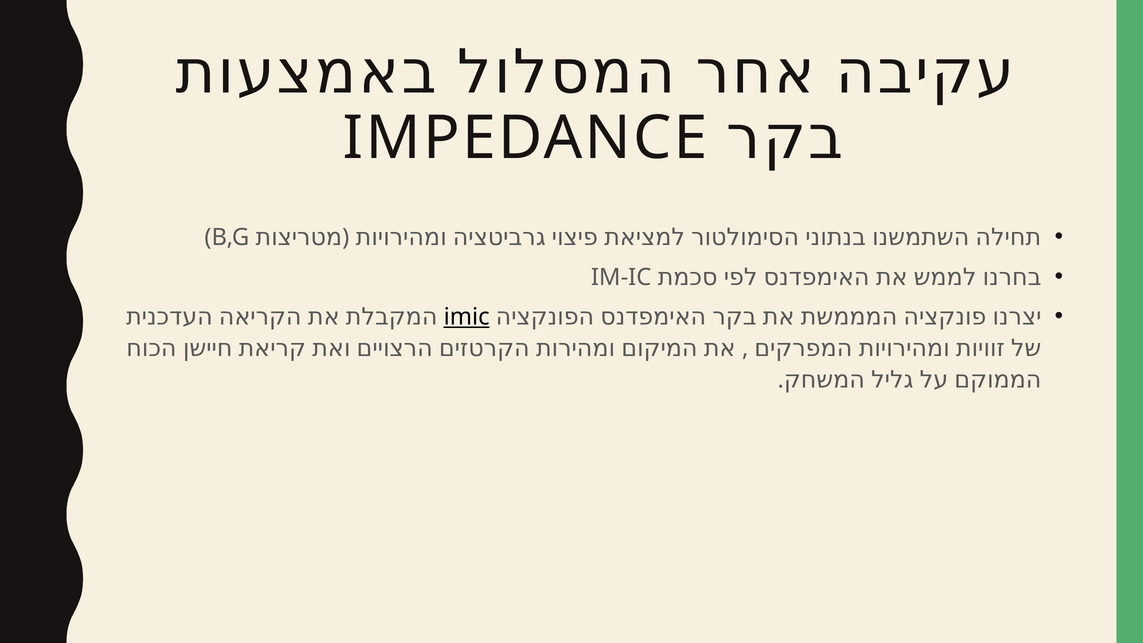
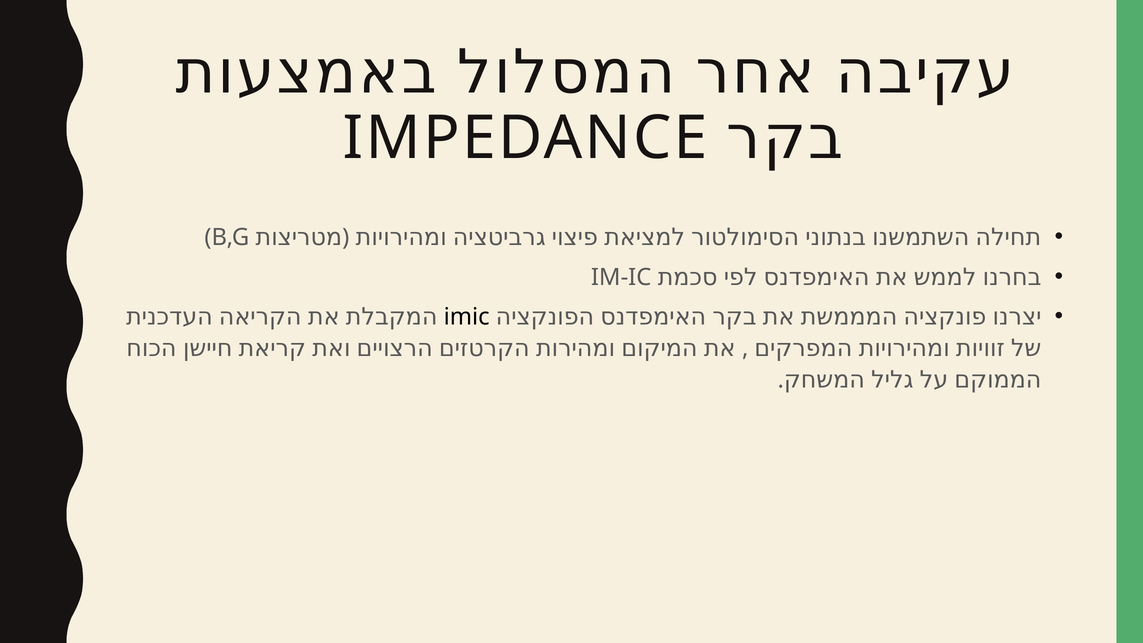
imic underline: present -> none (467, 317)
